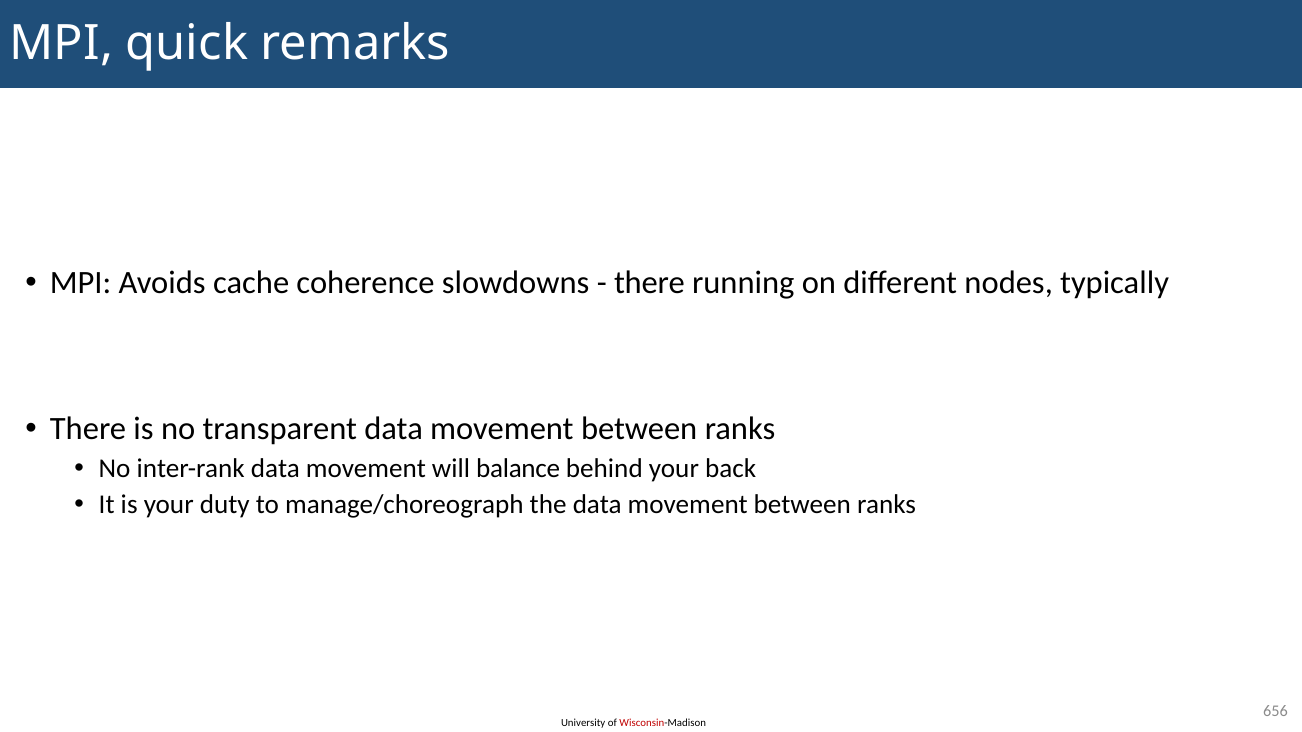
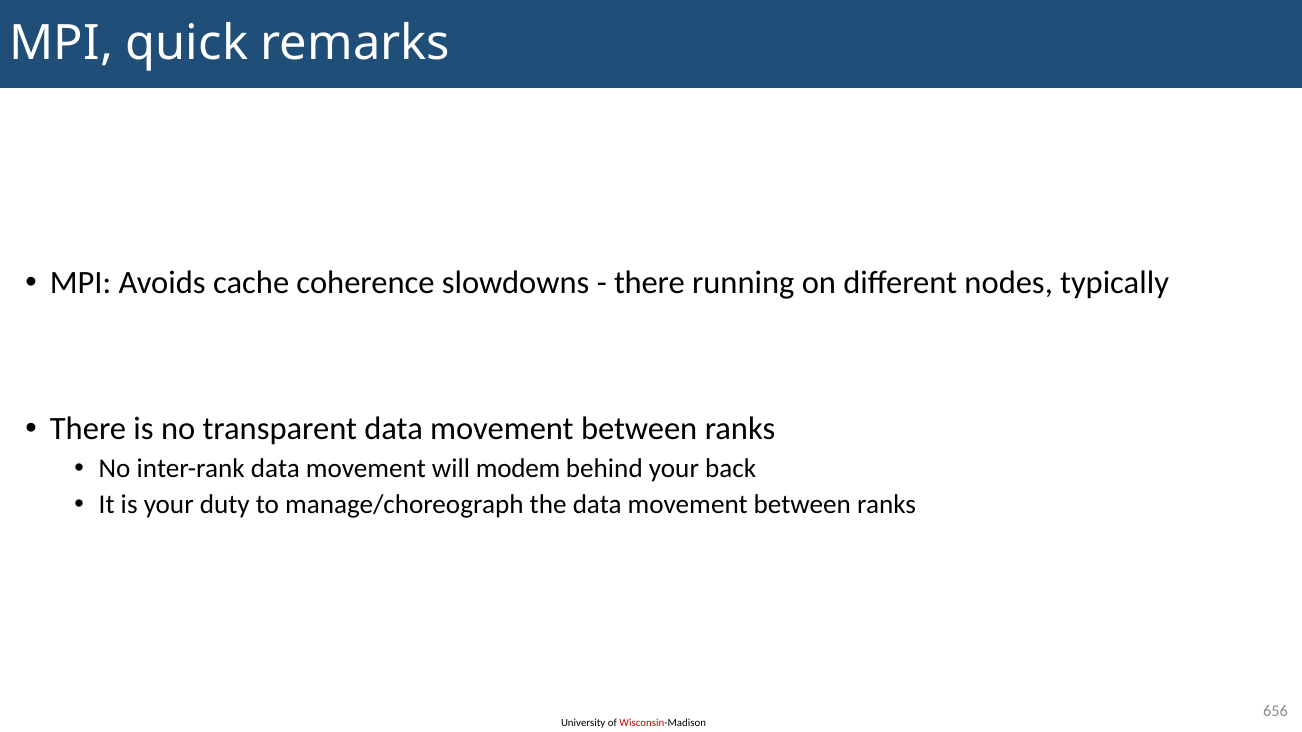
balance: balance -> modem (518, 468)
